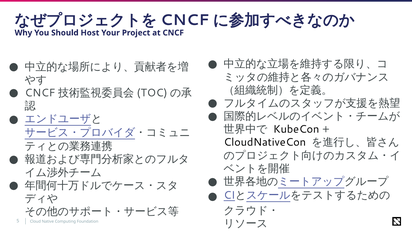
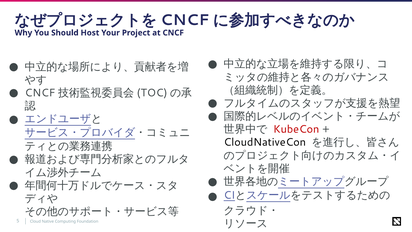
KubeCon colour: black -> red (296, 129)
